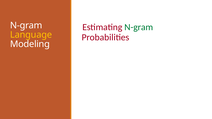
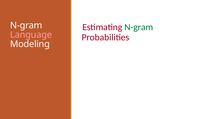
Language colour: yellow -> pink (31, 35)
